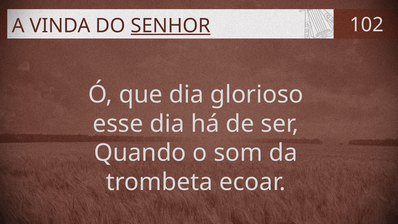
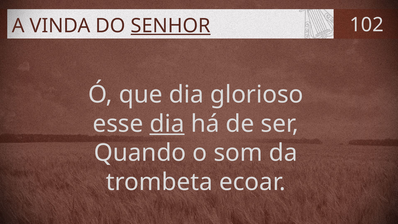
dia underline: none -> present (167, 124)
